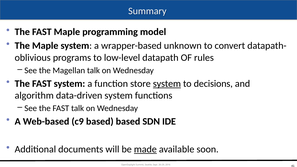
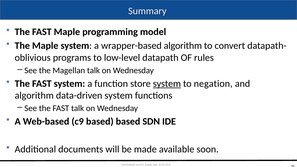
wrapper-based unknown: unknown -> algorithm (183, 46)
decisions: decisions -> negation (213, 84)
made underline: present -> none (145, 149)
